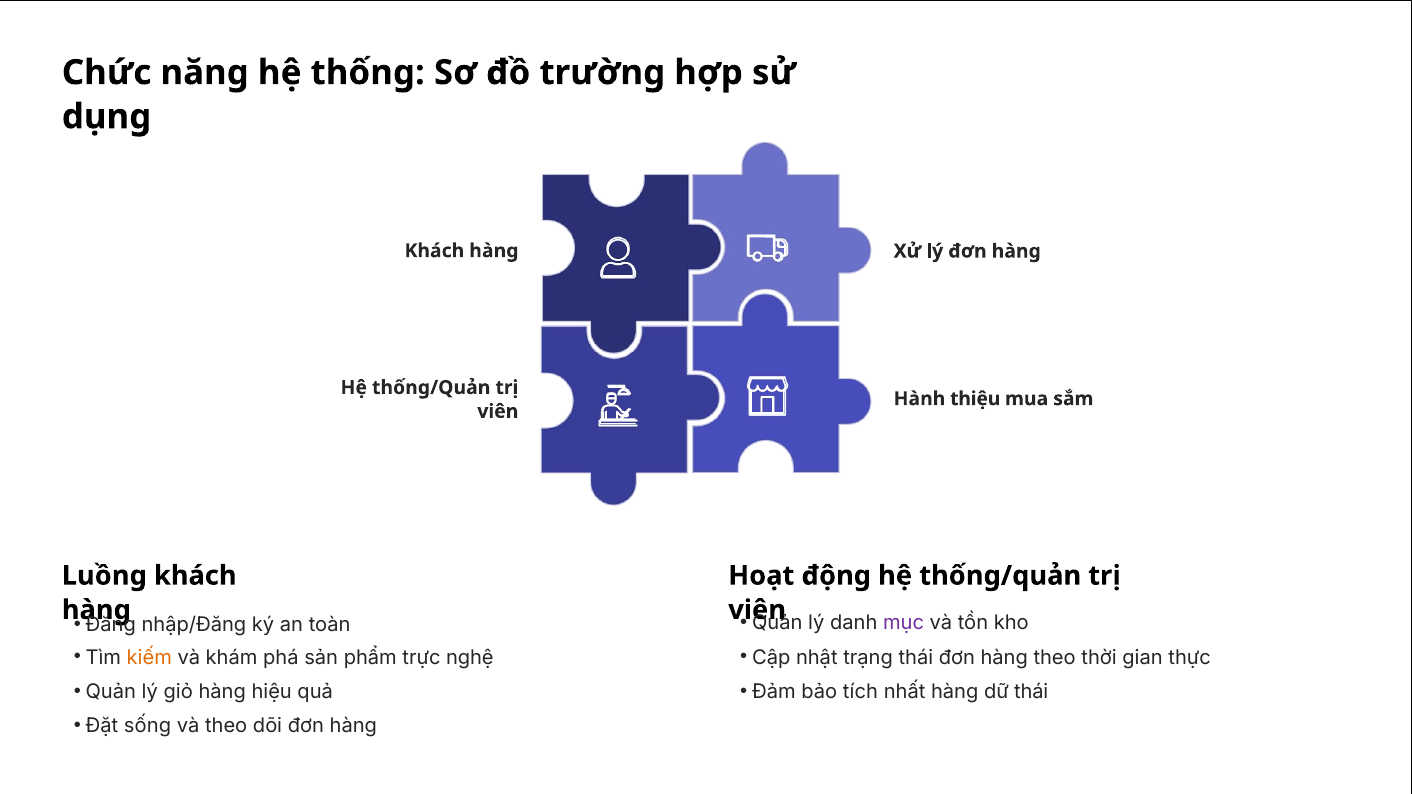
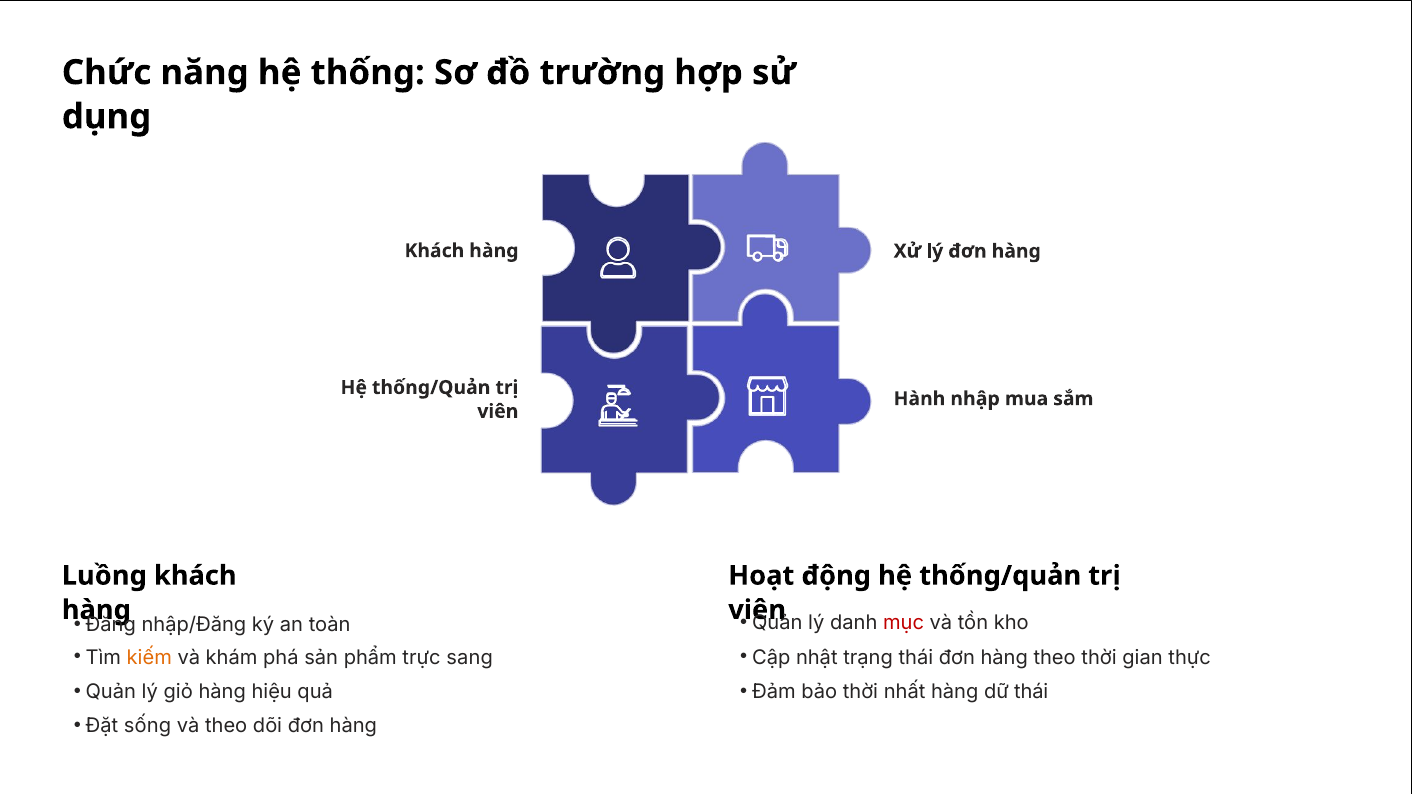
thiệu: thiệu -> nhập (975, 399)
mục colour: purple -> red (904, 623)
nghệ: nghệ -> sang (470, 658)
bảo tích: tích -> thời (860, 692)
